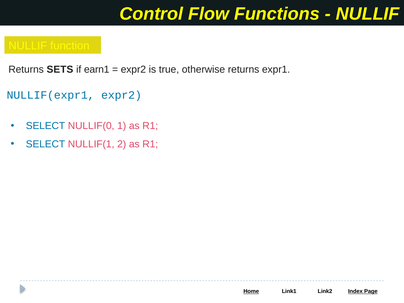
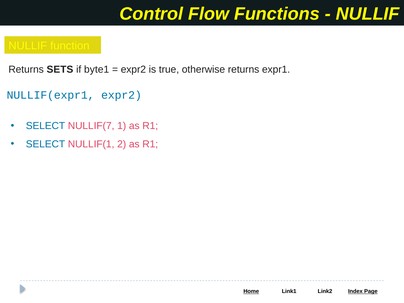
earn1: earn1 -> byte1 (97, 69)
NULLIF(0: NULLIF(0 -> NULLIF(7 (91, 126)
